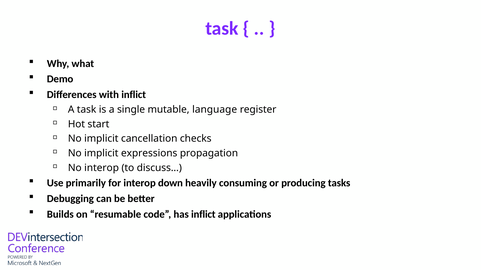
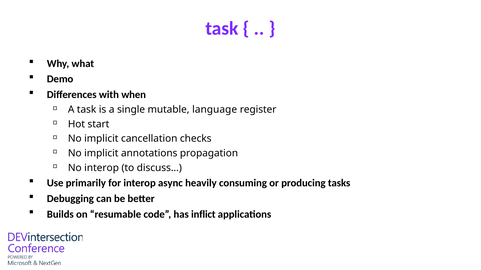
with inflict: inflict -> when (134, 95)
expressions: expressions -> annotations (149, 154)
down: down -> async (170, 183)
